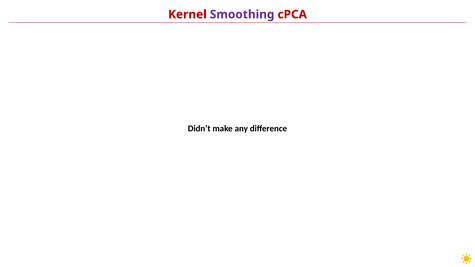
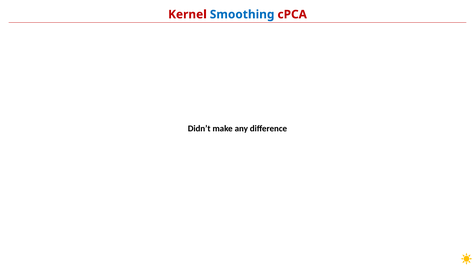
Smoothing colour: purple -> blue (242, 14)
